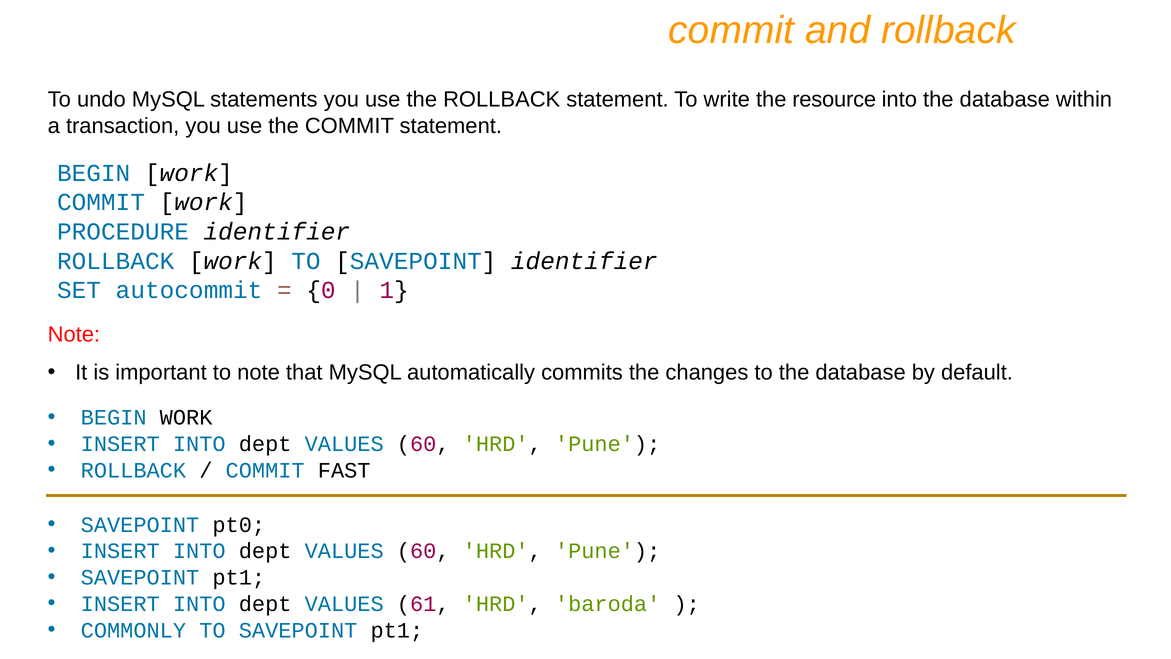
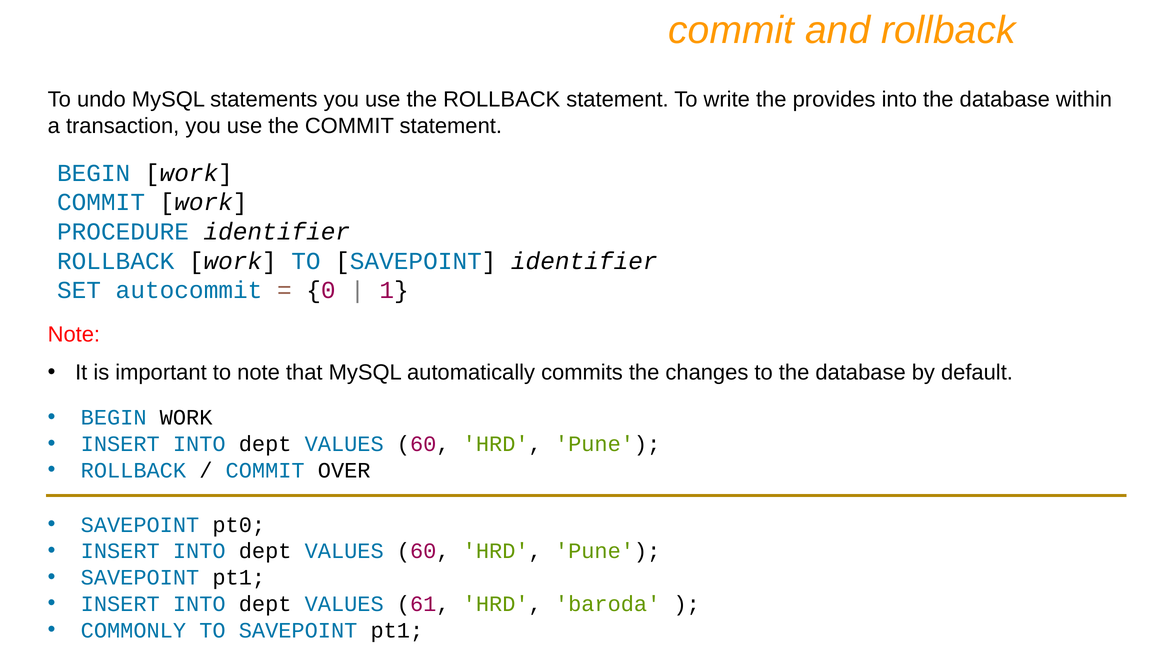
resource: resource -> provides (834, 99)
FAST: FAST -> OVER (344, 470)
